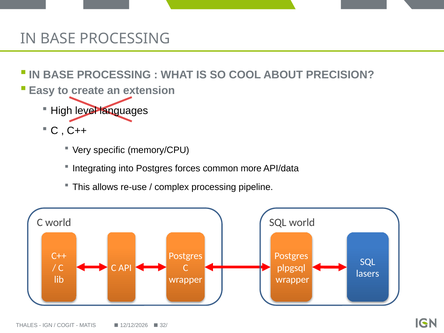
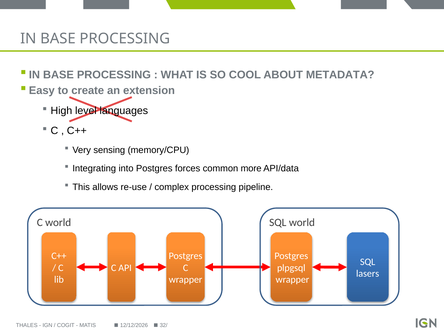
PRECISION: PRECISION -> METADATA (340, 75)
specific: specific -> sensing (109, 150)
